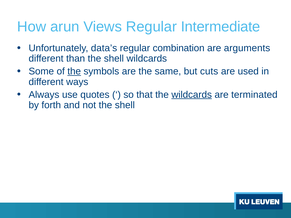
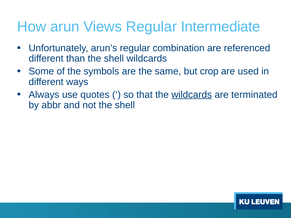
data’s: data’s -> arun’s (104, 48)
arguments: arguments -> referenced (247, 48)
the underline: present -> none (74, 71)
cuts: cuts -> crop (209, 71)
forth: forth -> abbr (51, 105)
